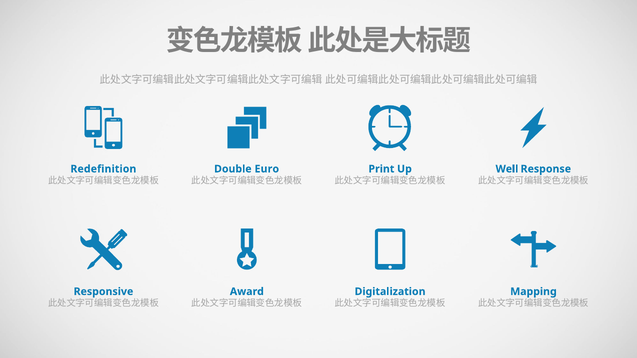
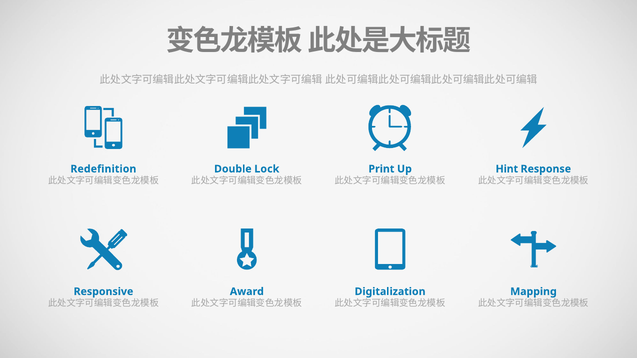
Euro: Euro -> Lock (267, 169)
Well: Well -> Hint (507, 169)
